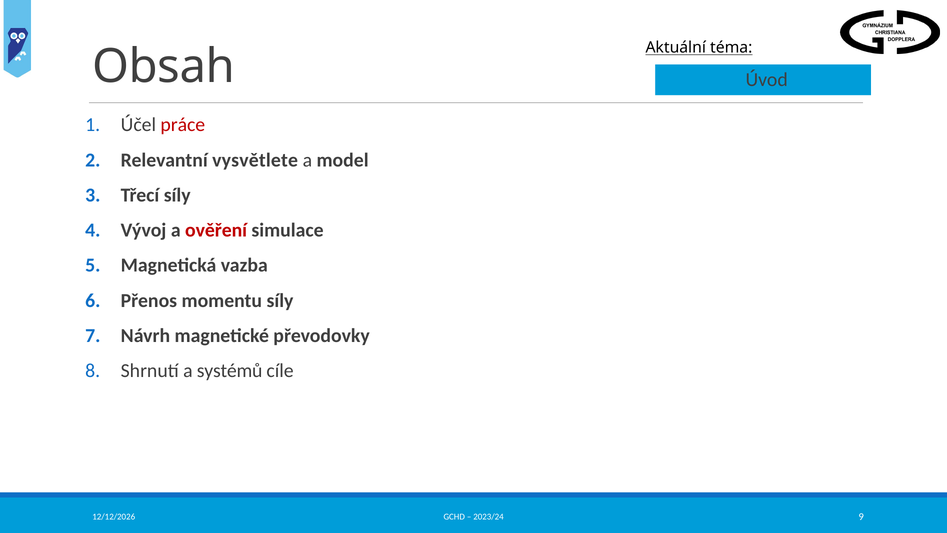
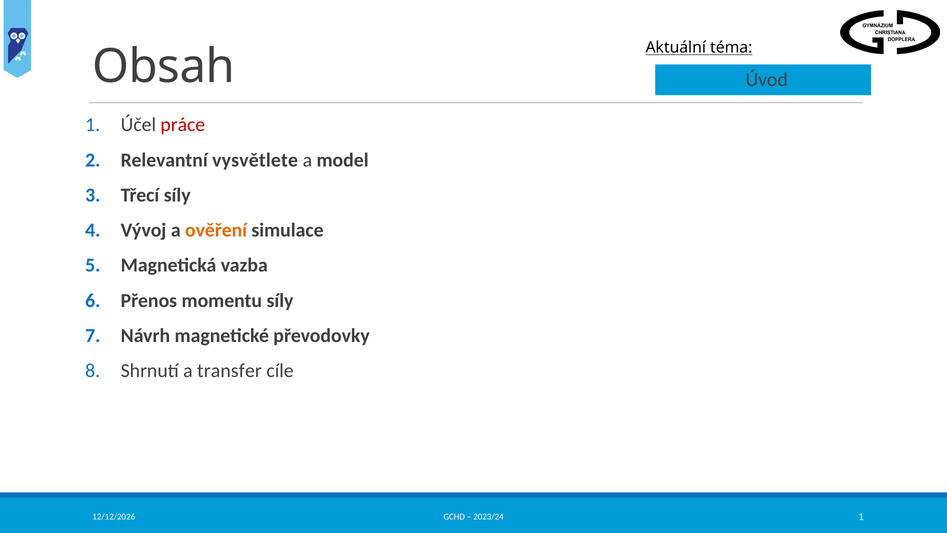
ověření colour: red -> orange (216, 230)
systémů: systémů -> transfer (229, 371)
2023/24 9: 9 -> 1 (861, 517)
